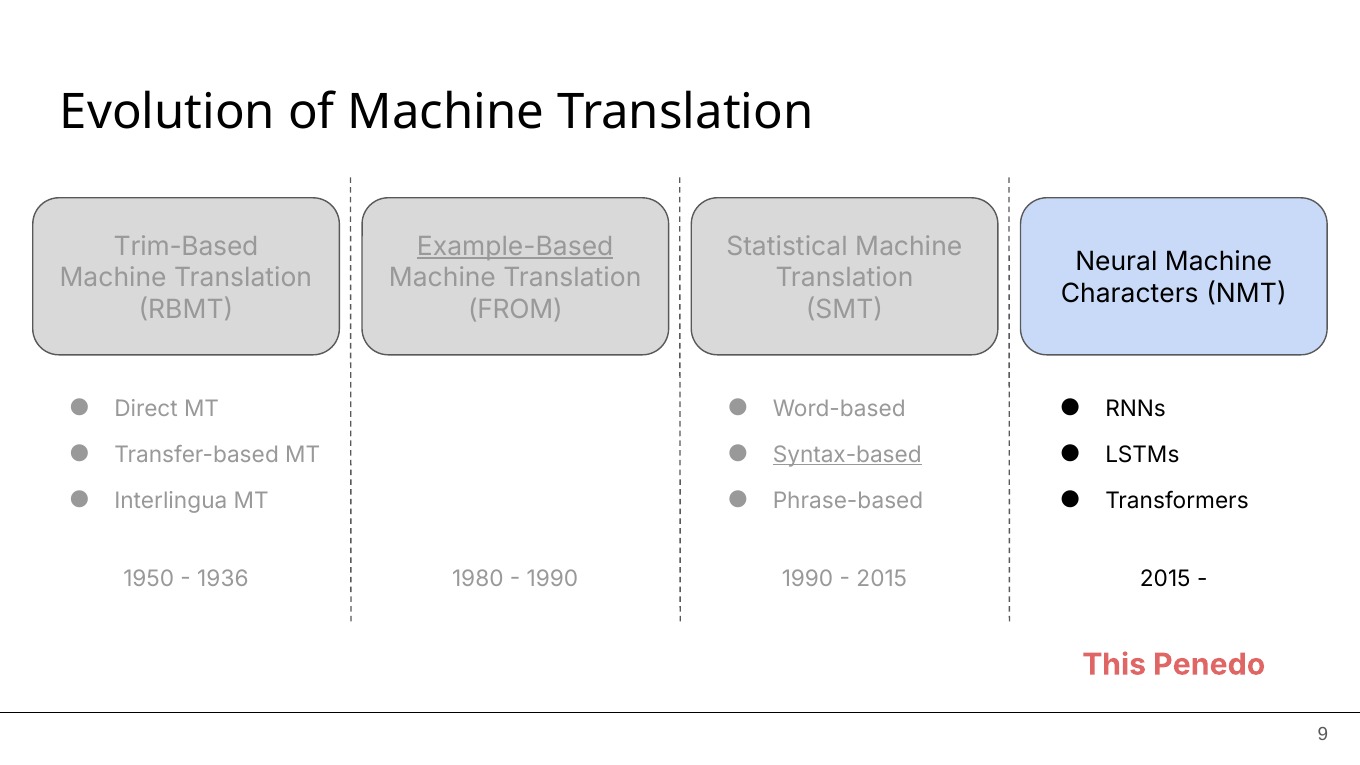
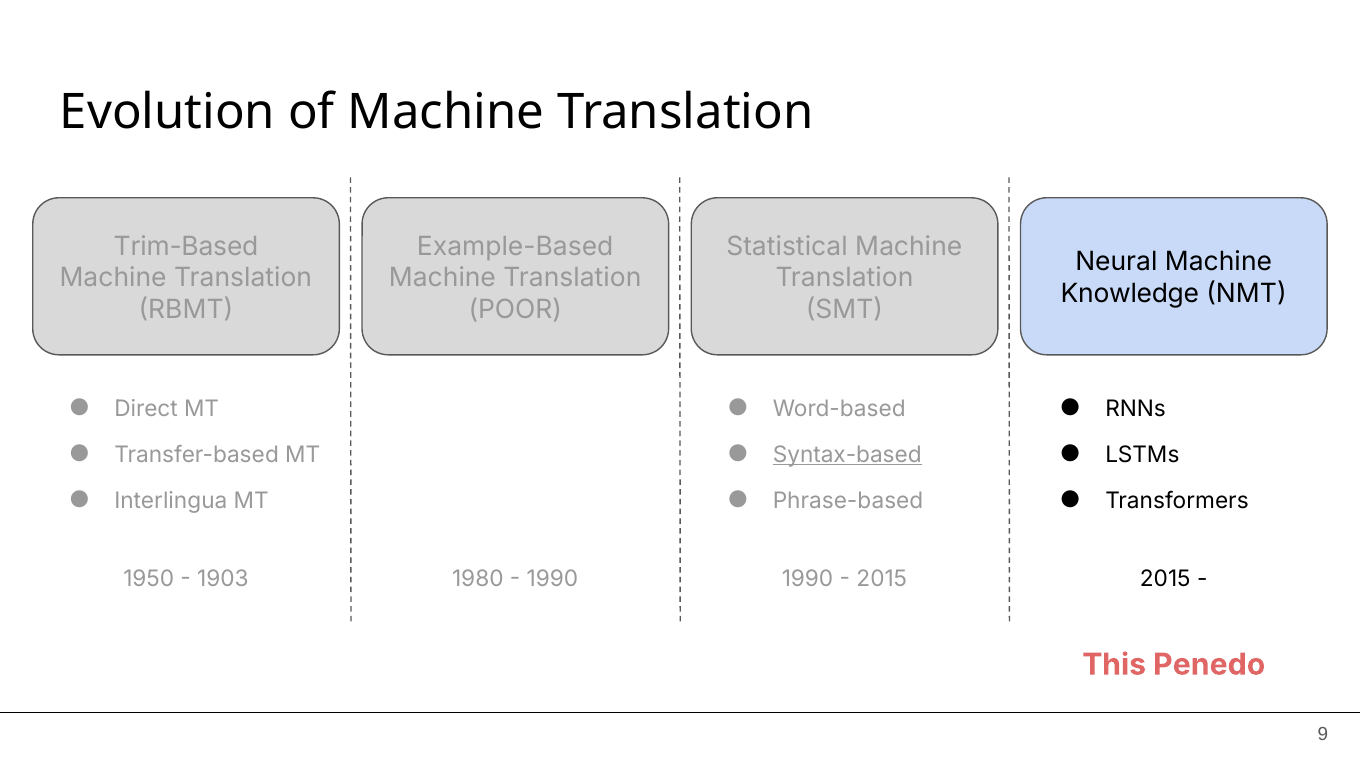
Example-Based underline: present -> none (515, 246)
Characters: Characters -> Knowledge (1130, 294)
FROM: FROM -> POOR (515, 310)
1936: 1936 -> 1903 (223, 579)
